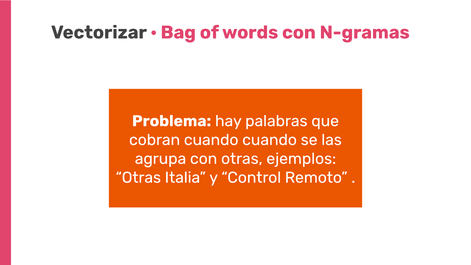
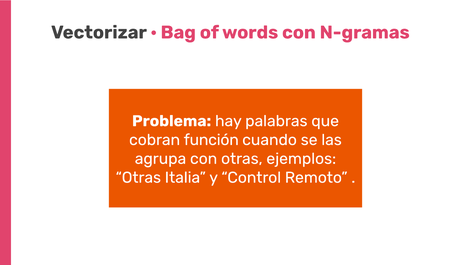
cobran cuando: cuando -> función (211, 140)
